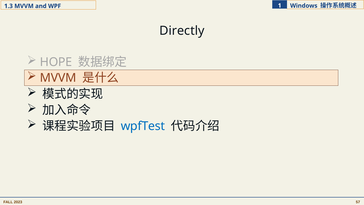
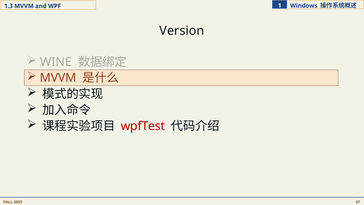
Directly: Directly -> Version (182, 31)
HOPE: HOPE -> WINE (56, 62)
wpfTest colour: blue -> red (143, 126)
